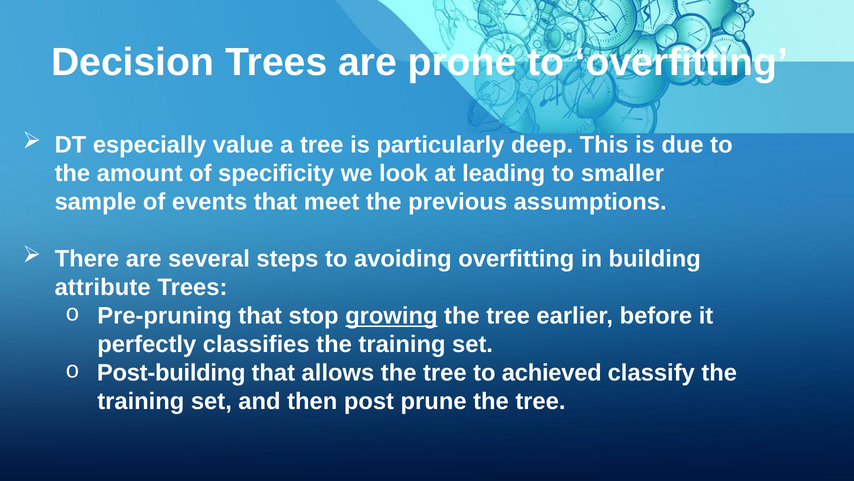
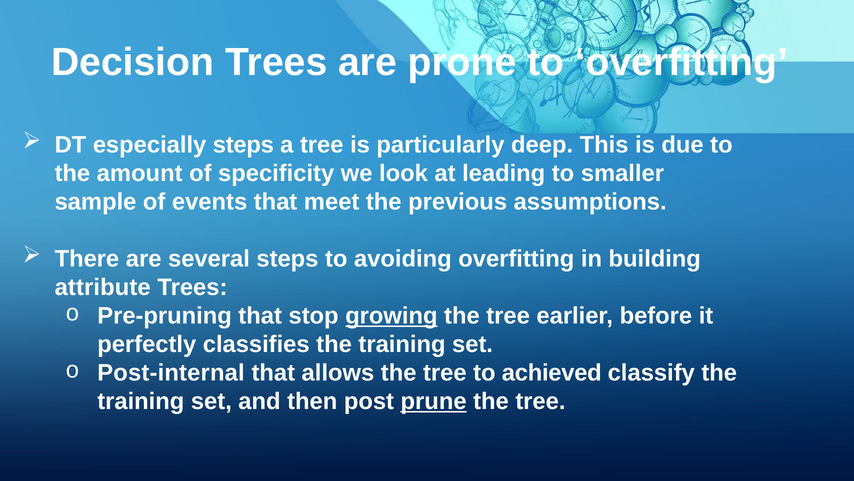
especially value: value -> steps (243, 145)
Post-building: Post-building -> Post-internal (171, 372)
prune underline: none -> present (434, 401)
